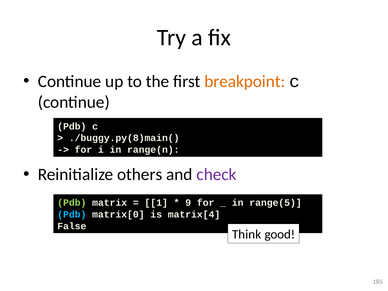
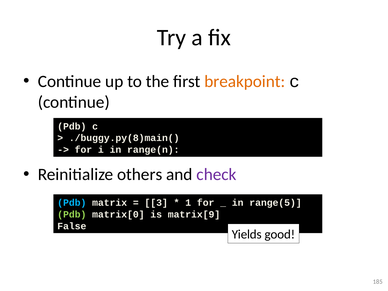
Pdb colour: light green -> light blue (72, 203)
1: 1 -> 3 (156, 203)
9: 9 -> 1 (188, 203)
Pdb colour: light blue -> light green (72, 214)
matrix[4: matrix[4 -> matrix[9 (194, 214)
Think: Think -> Yields (247, 234)
